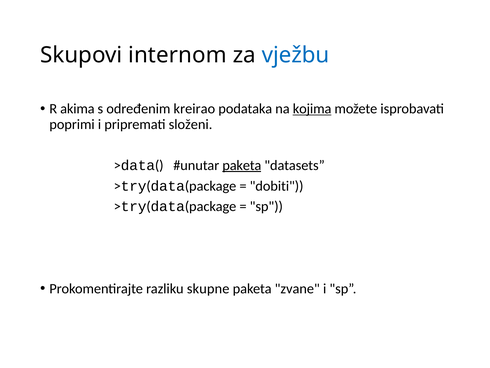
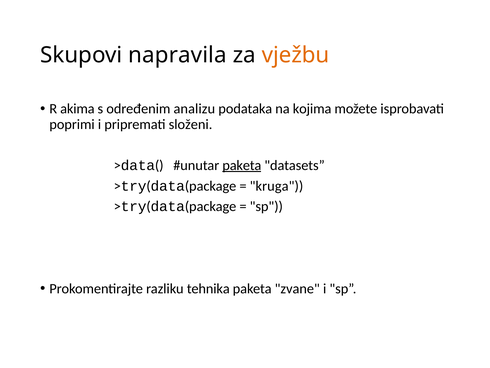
internom: internom -> napravila (177, 55)
vježbu colour: blue -> orange (296, 55)
kreirao: kreirao -> analizu (194, 109)
kojima underline: present -> none (312, 109)
dobiti: dobiti -> kruga (276, 186)
skupne: skupne -> tehnika (208, 288)
